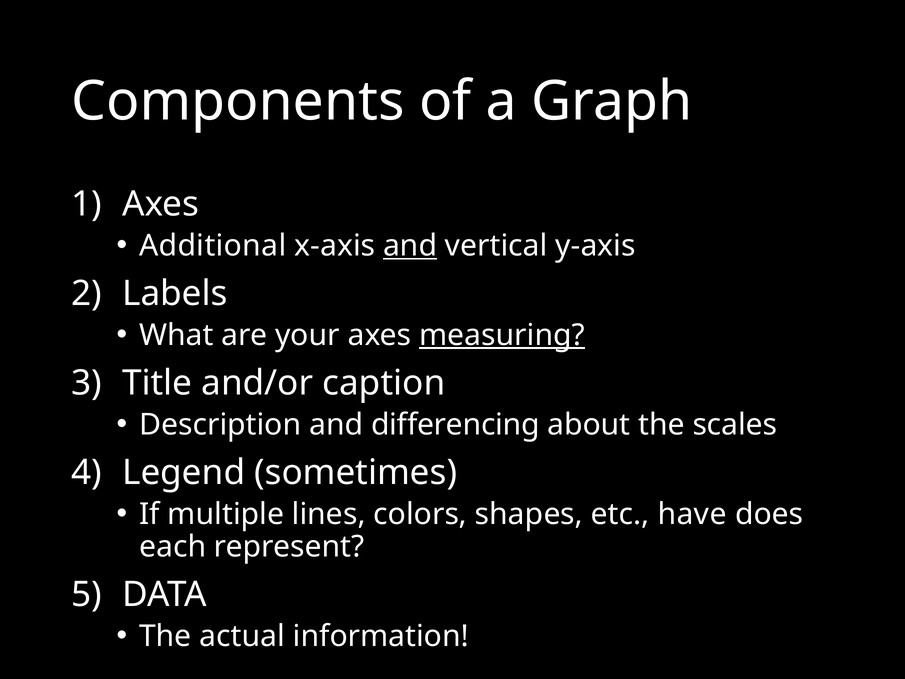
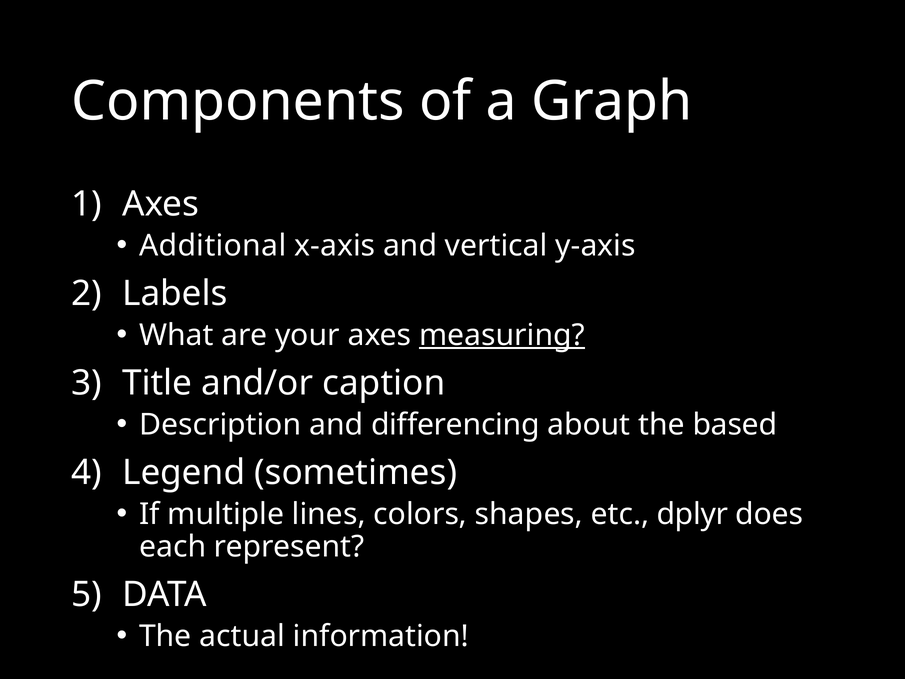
and underline: present -> none (410, 246)
scales: scales -> based (735, 424)
have: have -> dplyr (692, 514)
